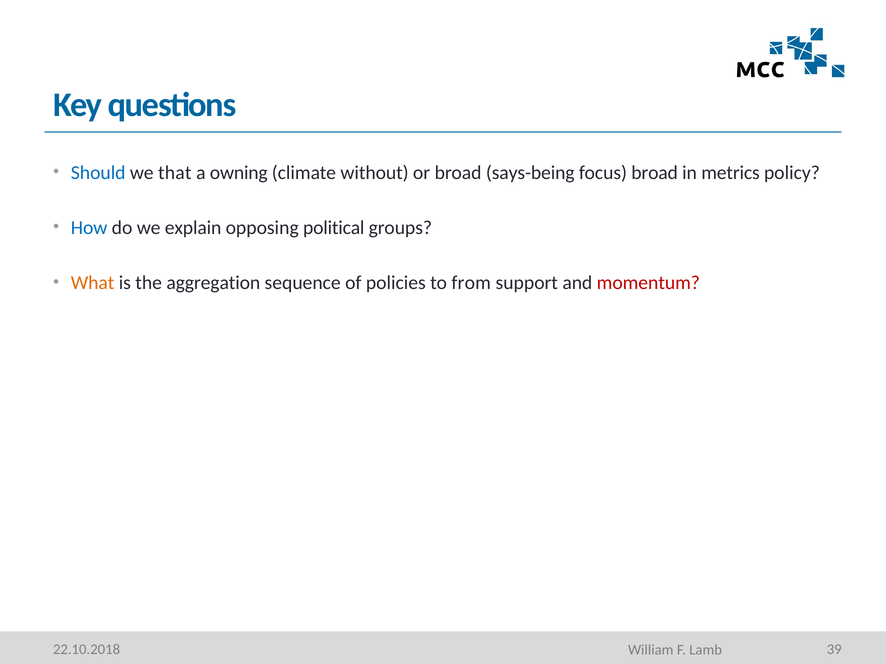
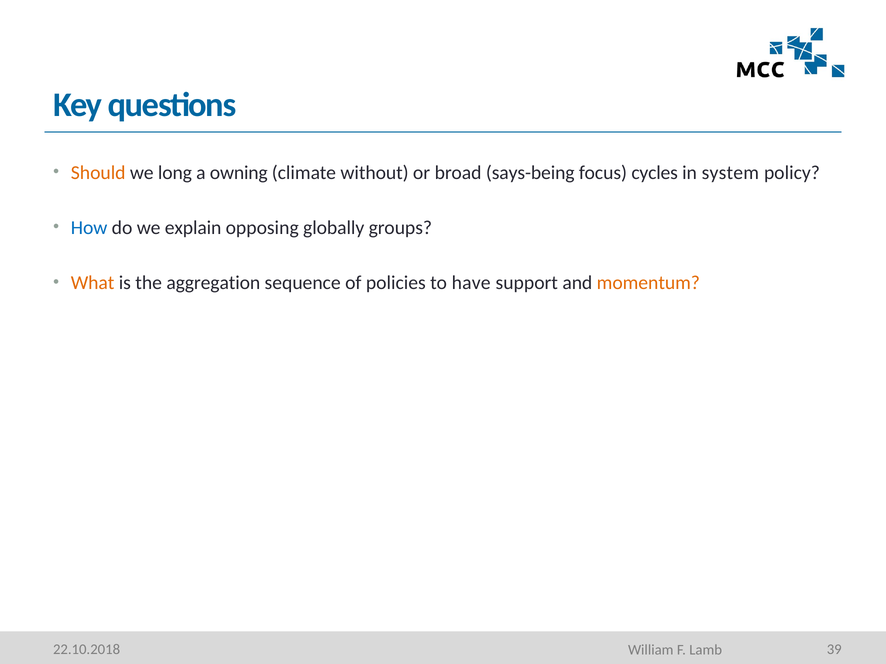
Should colour: blue -> orange (98, 173)
that: that -> long (175, 173)
focus broad: broad -> cycles (655, 173)
metrics: metrics -> system (730, 173)
political: political -> globally (334, 228)
from: from -> have (471, 283)
momentum colour: red -> orange (648, 283)
